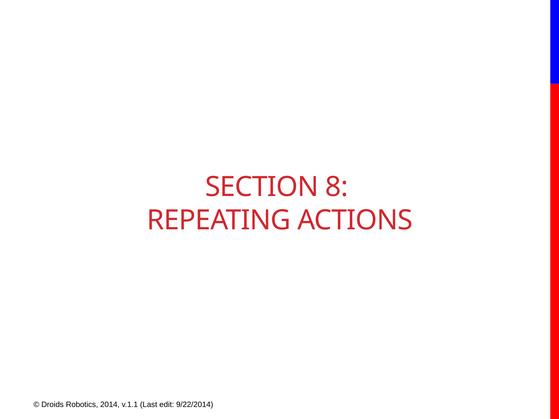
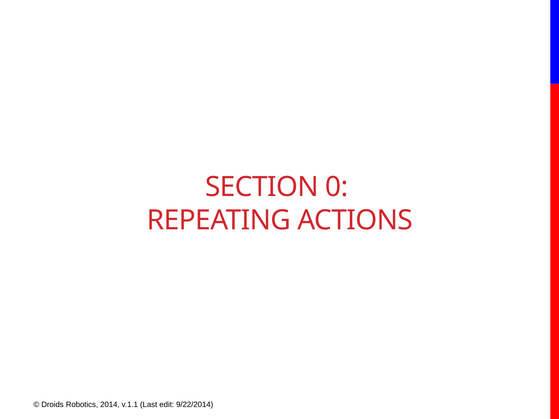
8: 8 -> 0 (337, 187)
